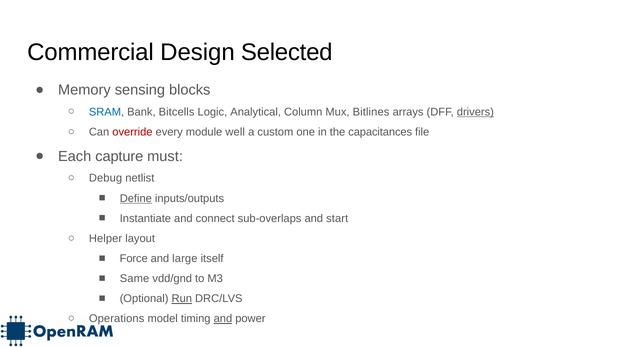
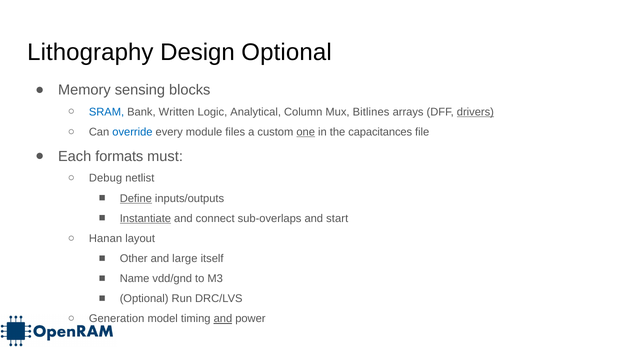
Commercial: Commercial -> Lithography (90, 52)
Design Selected: Selected -> Optional (287, 52)
Bitcells: Bitcells -> Written (177, 112)
override colour: red -> blue (132, 132)
well: well -> files (235, 132)
one underline: none -> present (306, 132)
capture: capture -> formats (119, 156)
Instantiate underline: none -> present (145, 218)
Helper: Helper -> Hanan (106, 239)
Force: Force -> Other (134, 259)
Same: Same -> Name (135, 279)
Run underline: present -> none (182, 299)
Operations: Operations -> Generation (117, 319)
